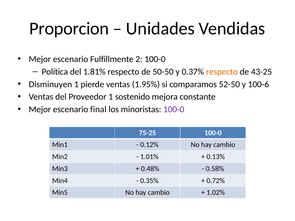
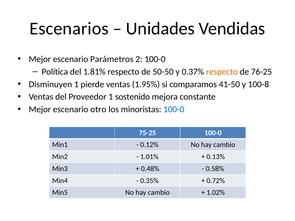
Proporcion: Proporcion -> Escenarios (69, 29)
Fulfillmente: Fulfillmente -> Parámetros (112, 59)
43-25: 43-25 -> 76-25 (261, 72)
52-50: 52-50 -> 41-50 (229, 84)
100-6: 100-6 -> 100-8 (258, 84)
final: final -> otro (98, 110)
100-0 colour: purple -> blue (174, 110)
